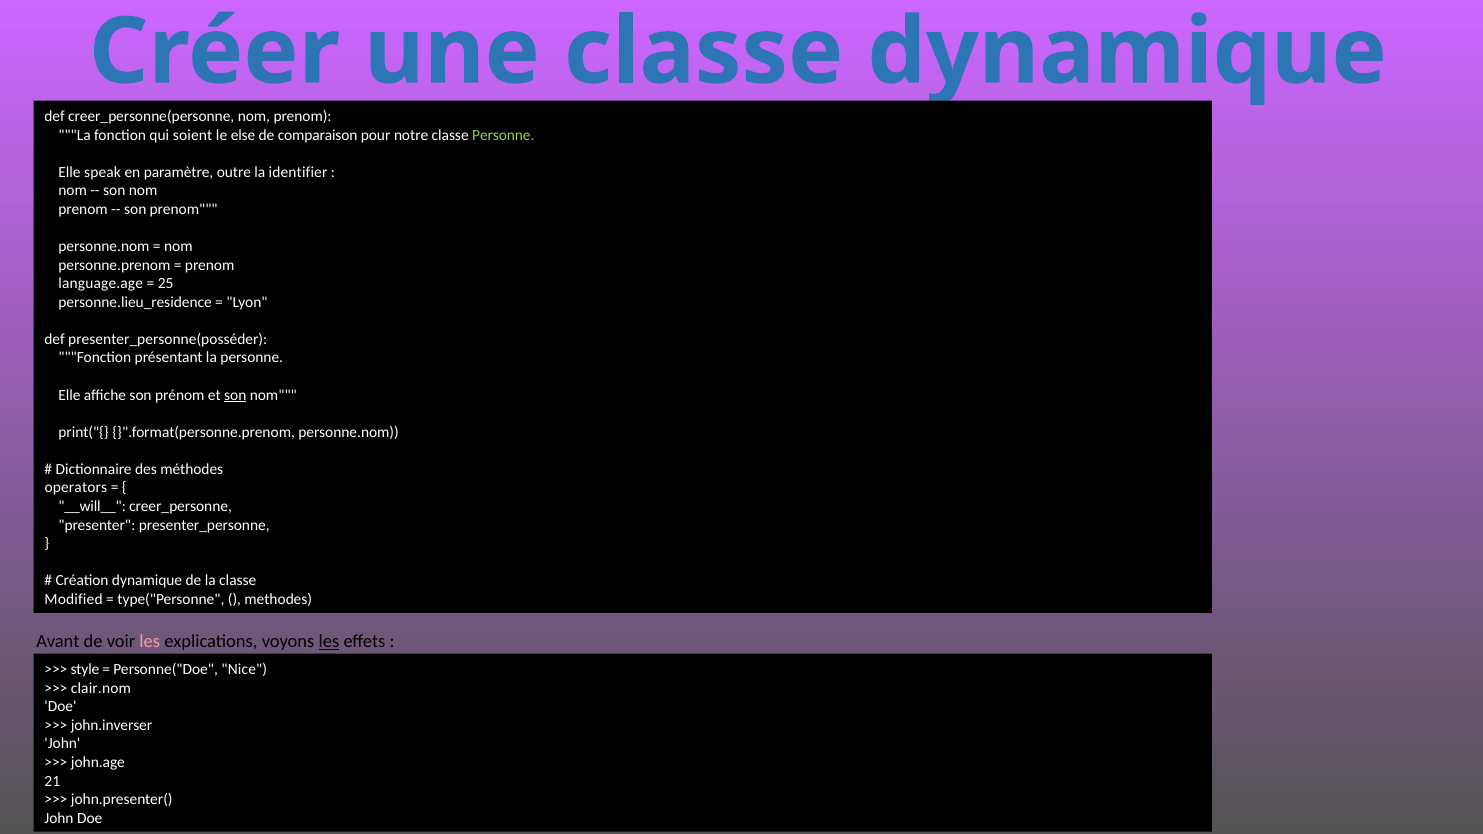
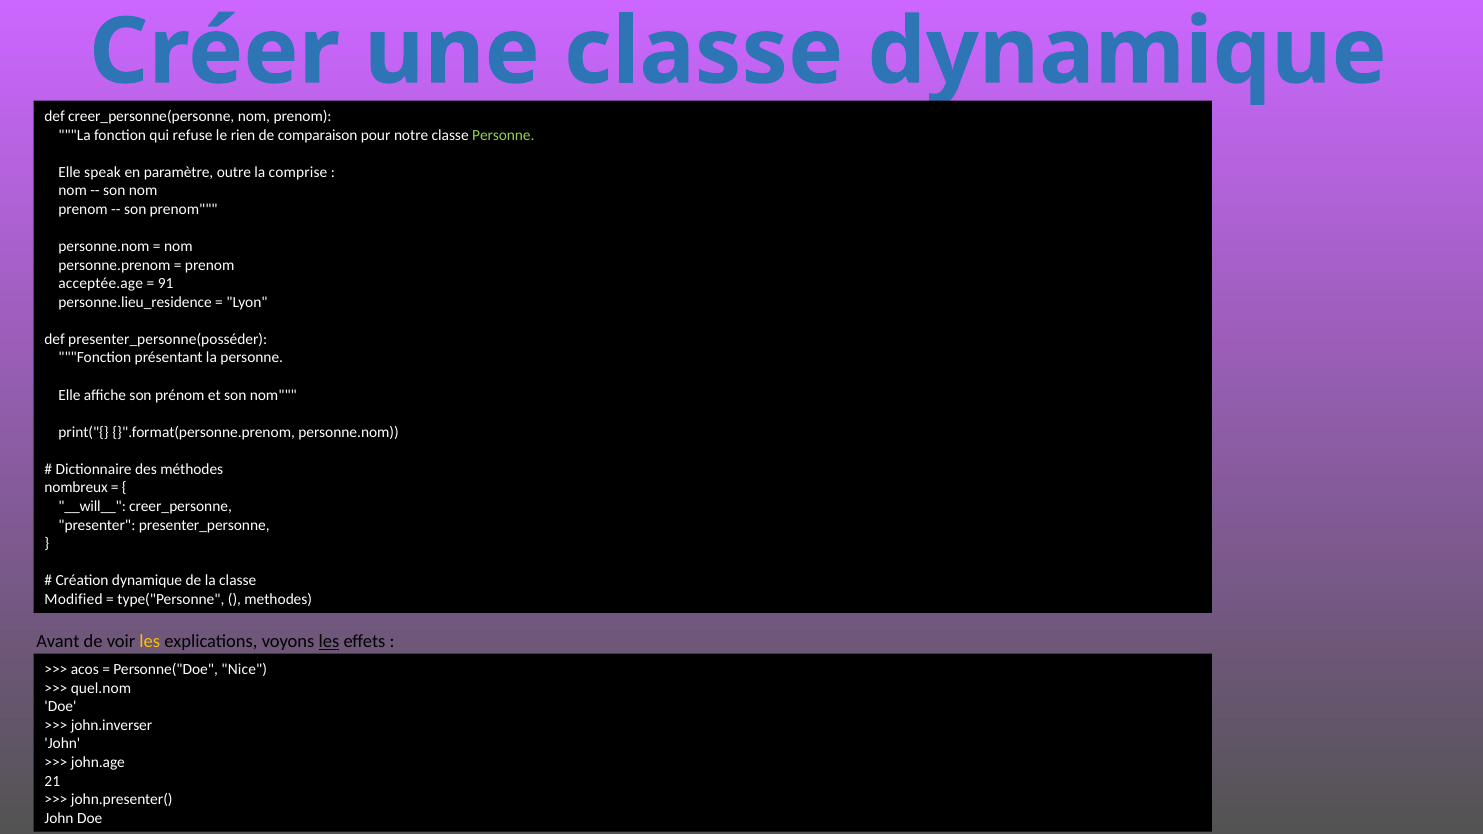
soient: soient -> refuse (193, 135)
else: else -> rien (243, 135)
identifier: identifier -> comprise (298, 172)
language.age: language.age -> acceptée.age (101, 284)
25: 25 -> 91 (166, 284)
son underline: present -> none (235, 395)
operators: operators -> nombreux (76, 488)
les colour: pink -> yellow (150, 642)
style: style -> acos (85, 670)
clair.nom: clair.nom -> quel.nom (101, 688)
